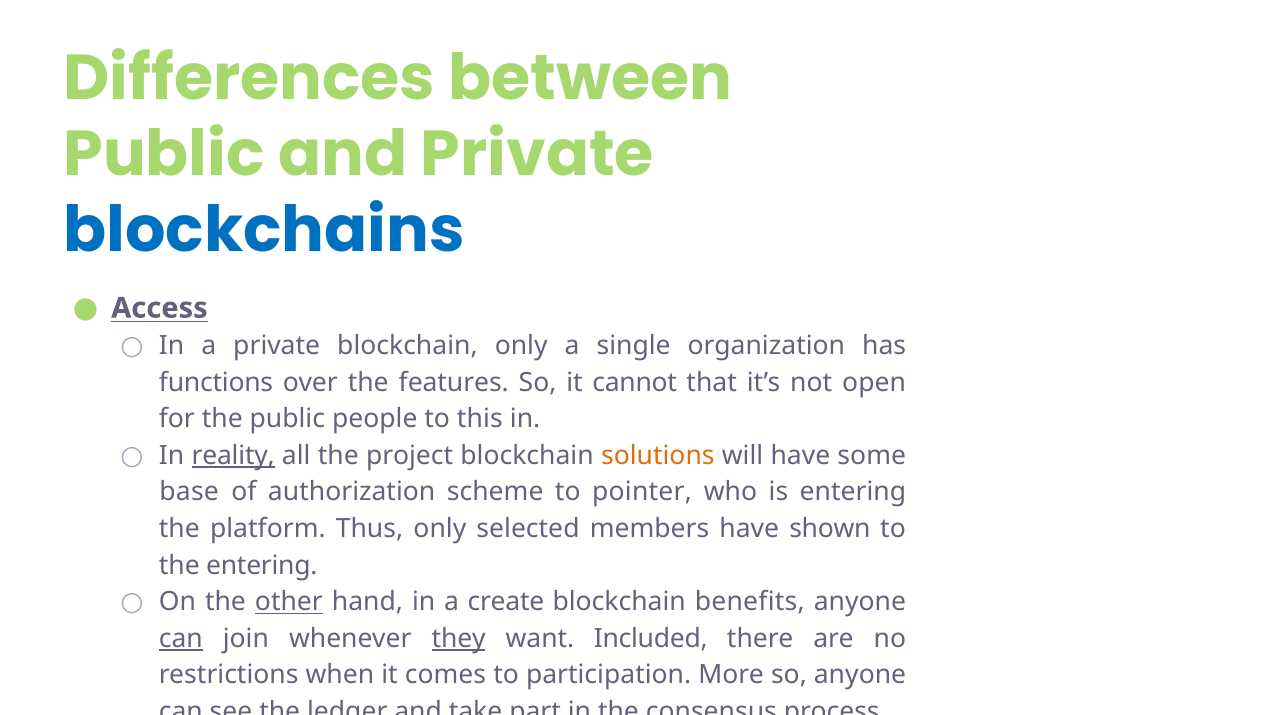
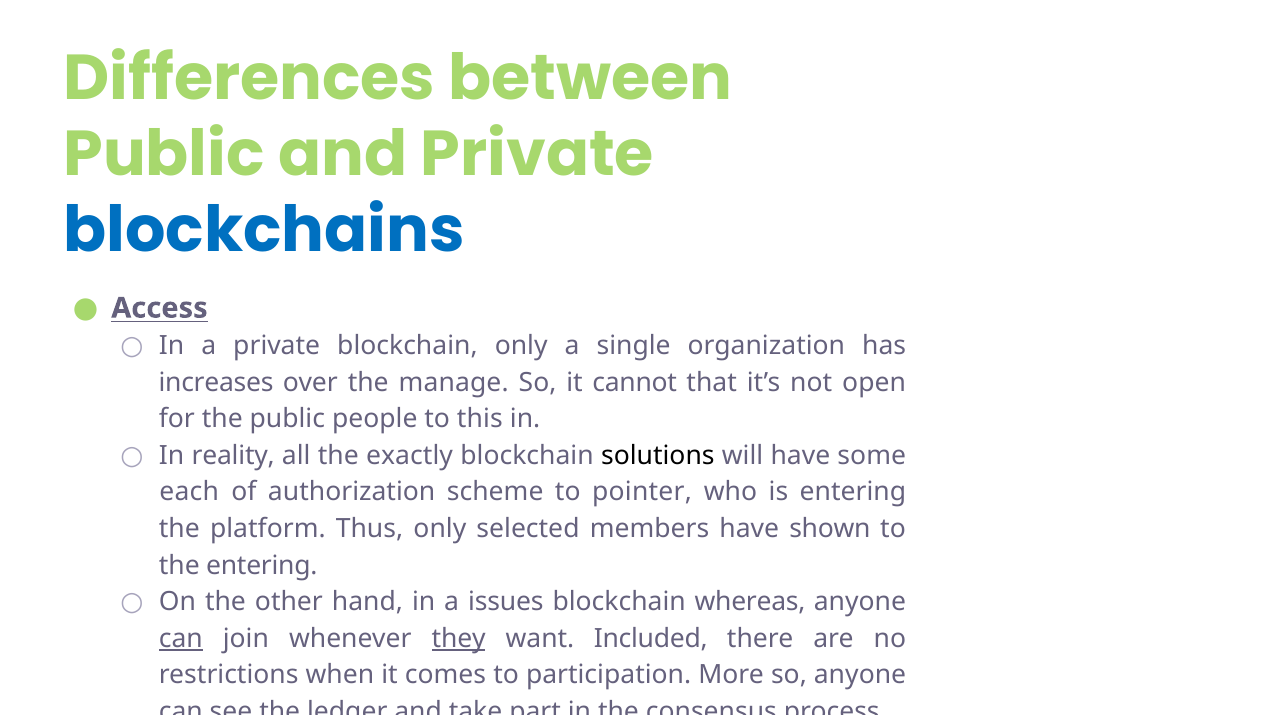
functions: functions -> increases (216, 383)
features: features -> manage (454, 383)
reality underline: present -> none (233, 456)
project: project -> exactly (410, 456)
solutions colour: orange -> black (658, 456)
base: base -> each (189, 492)
other underline: present -> none (289, 602)
create: create -> issues (506, 602)
benefits: benefits -> whereas (750, 602)
